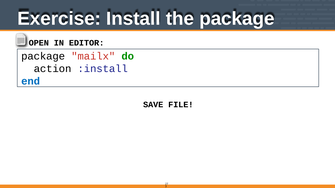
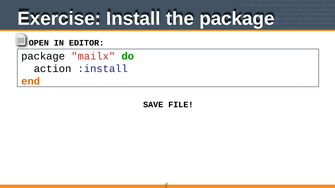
end colour: blue -> orange (31, 81)
